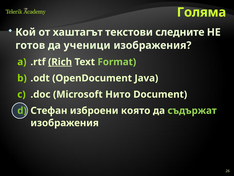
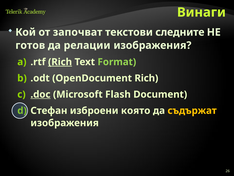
Голяма: Голяма -> Винаги (201, 12)
хаштагът: хаштагът -> започват (78, 32)
ученици: ученици -> релации (87, 45)
OpenDocument Java: Java -> Rich (146, 78)
.doc underline: none -> present (40, 94)
Нито: Нито -> Flash (118, 94)
съдържат colour: light green -> yellow (192, 110)
